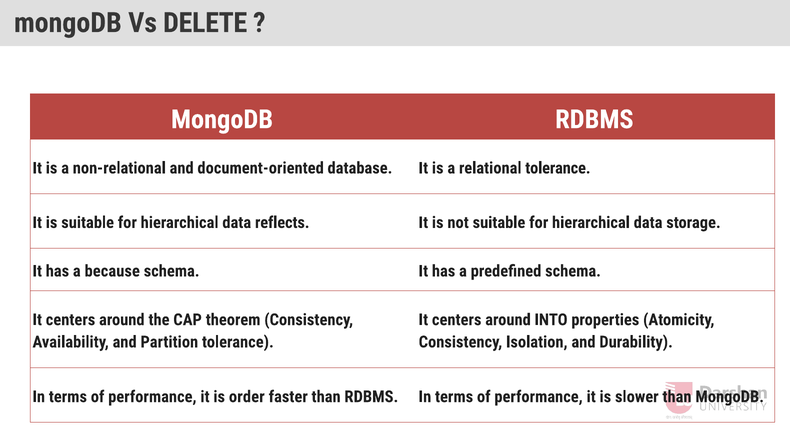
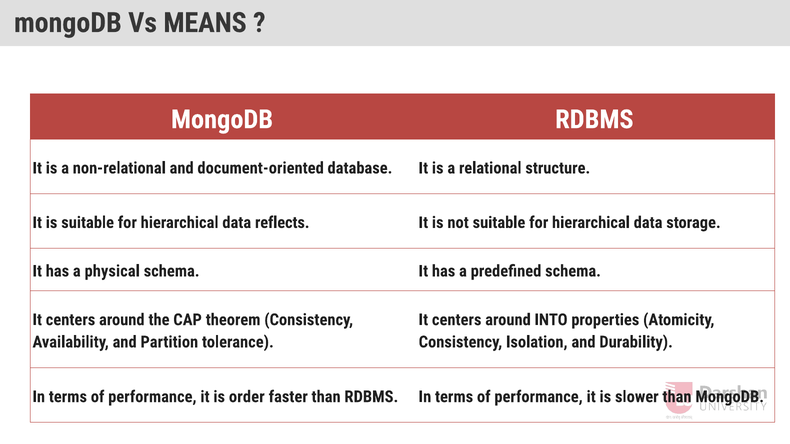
DELETE: DELETE -> MEANS (205, 23)
relational tolerance: tolerance -> structure (558, 168)
because: because -> physical (112, 271)
